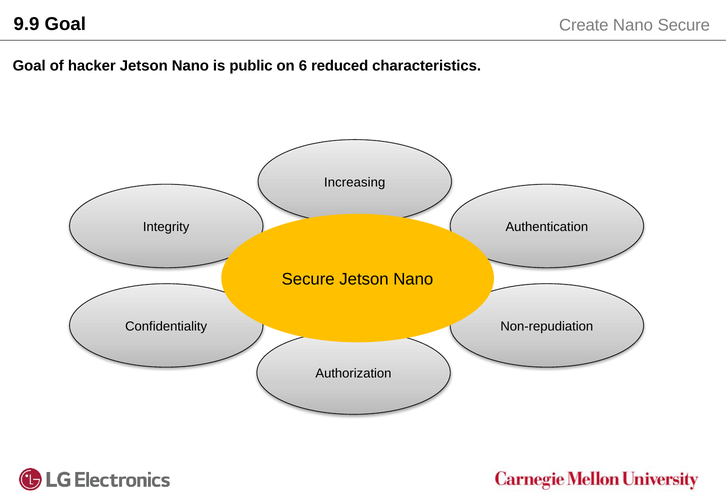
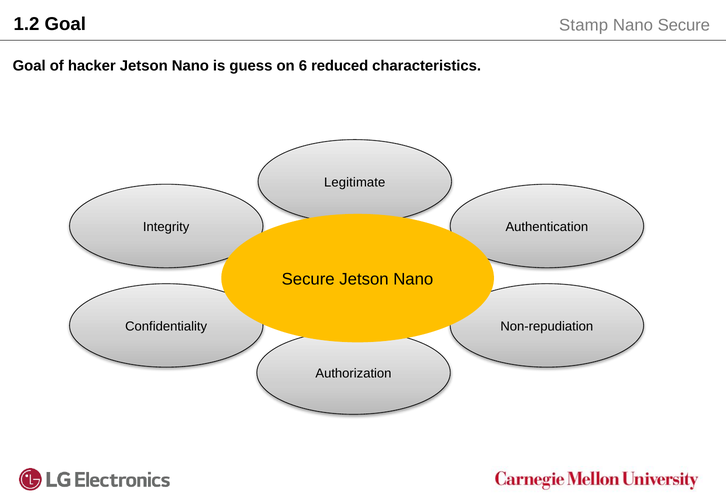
9.9: 9.9 -> 1.2 (26, 24)
Create: Create -> Stamp (584, 25)
public: public -> guess (251, 66)
Increasing: Increasing -> Legitimate (355, 182)
